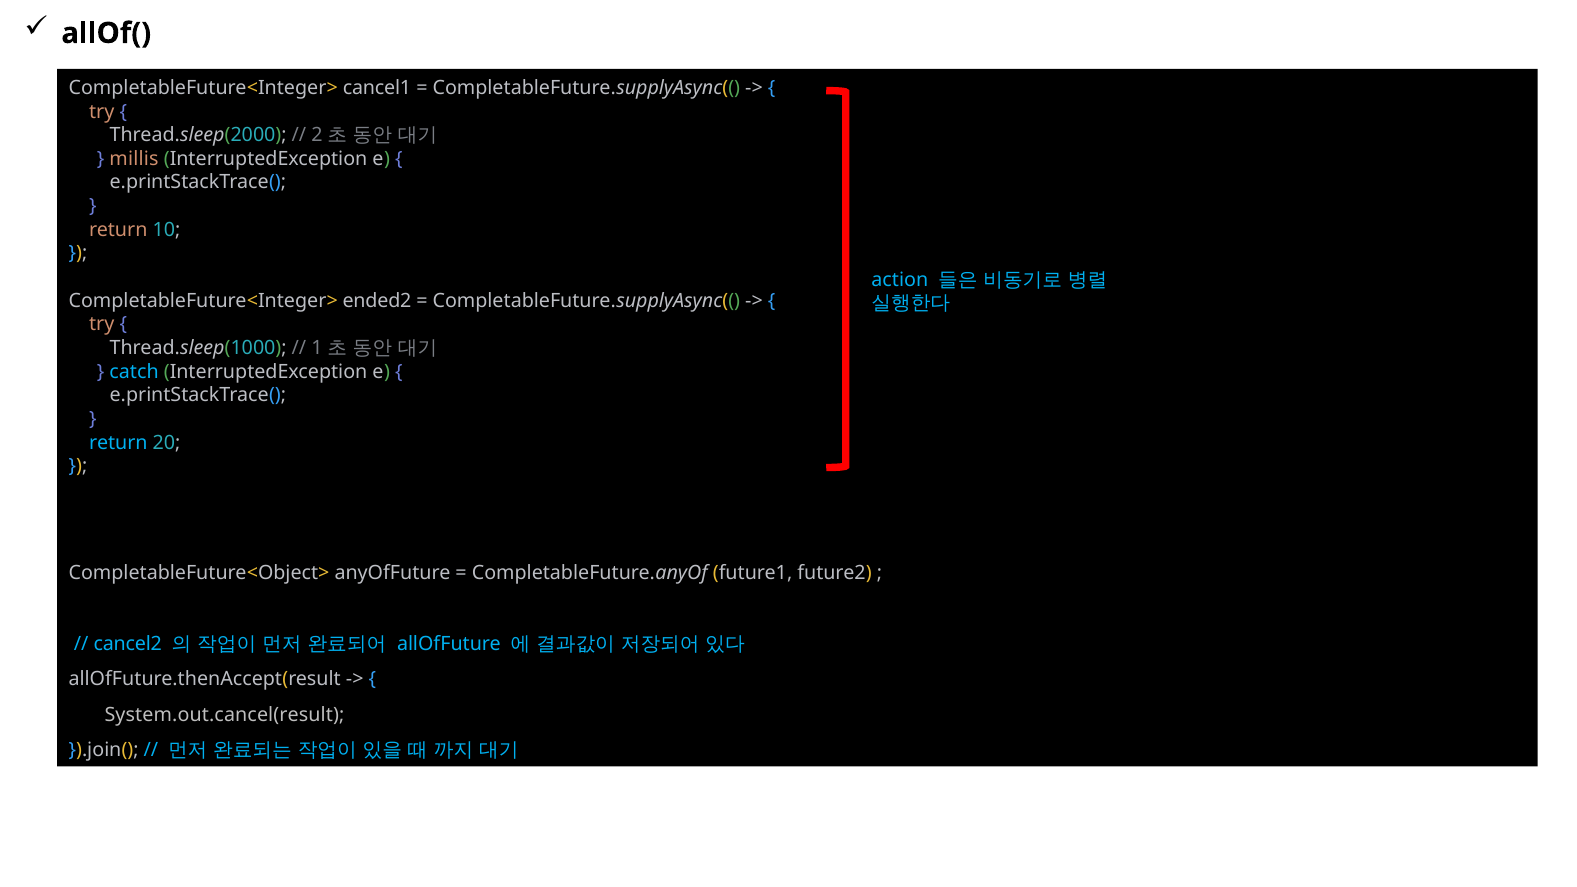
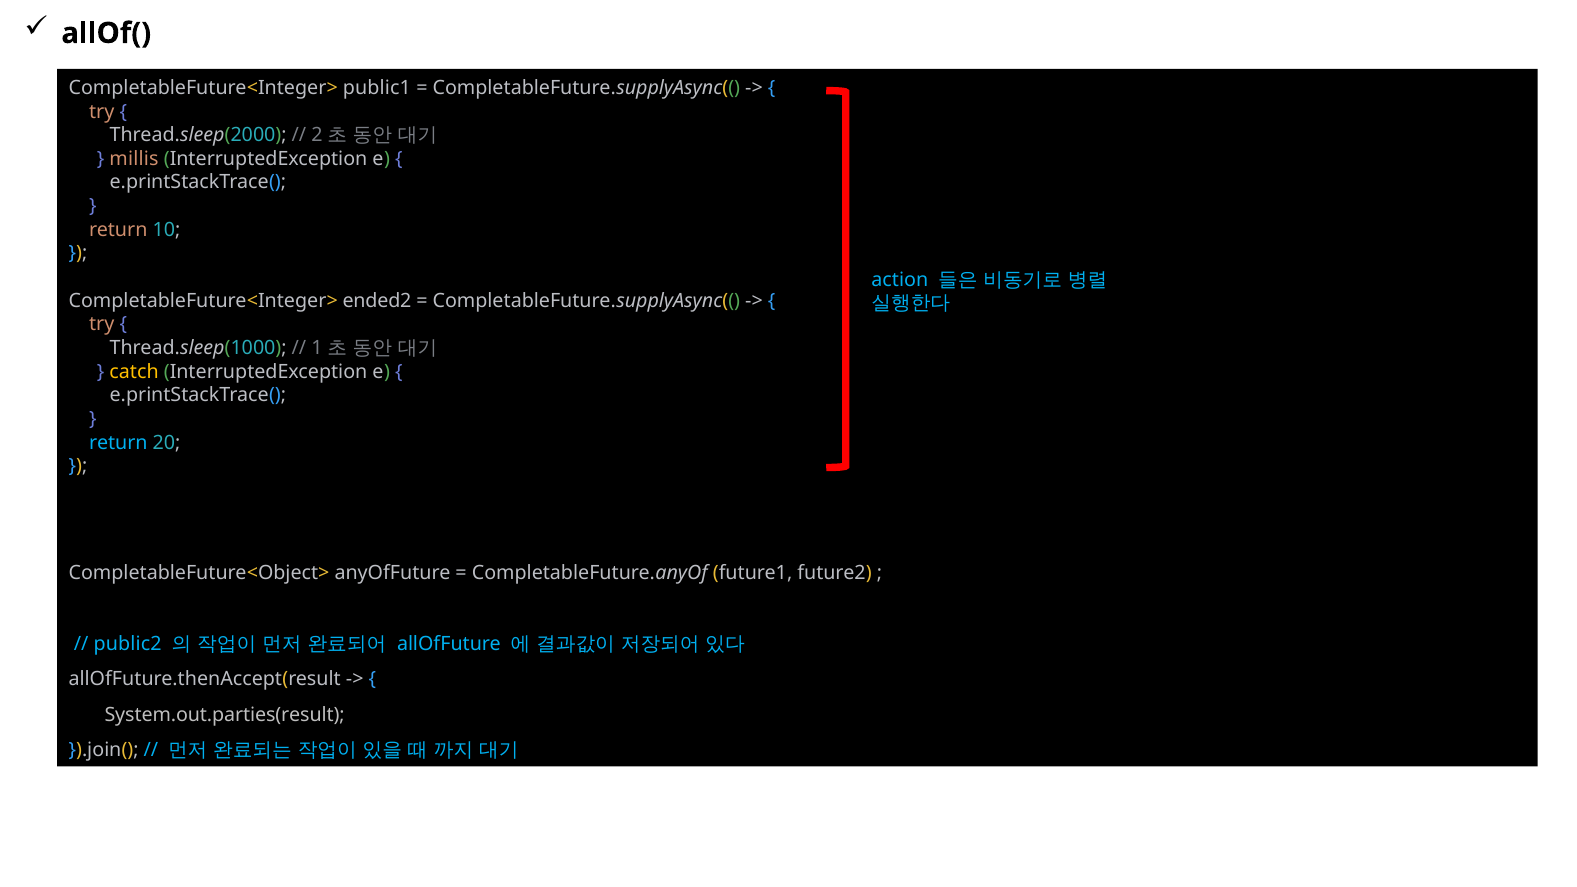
cancel1: cancel1 -> public1 (377, 88)
catch colour: light blue -> yellow (134, 372)
cancel2: cancel2 -> public2 (128, 644)
System.out.cancel(result: System.out.cancel(result -> System.out.parties(result (225, 715)
